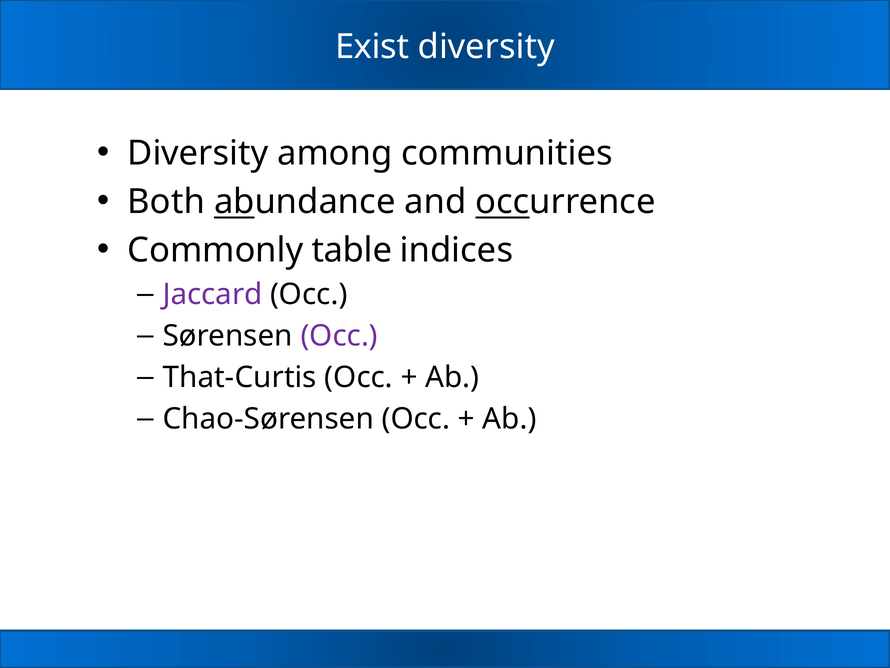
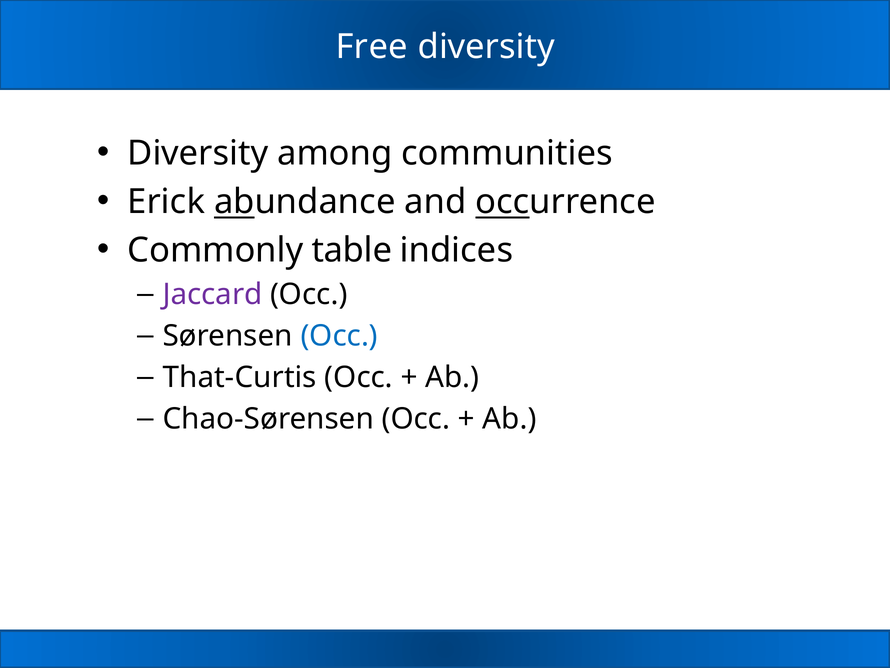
Exist: Exist -> Free (372, 47)
Both: Both -> Erick (166, 202)
Occ colour: purple -> blue (339, 336)
